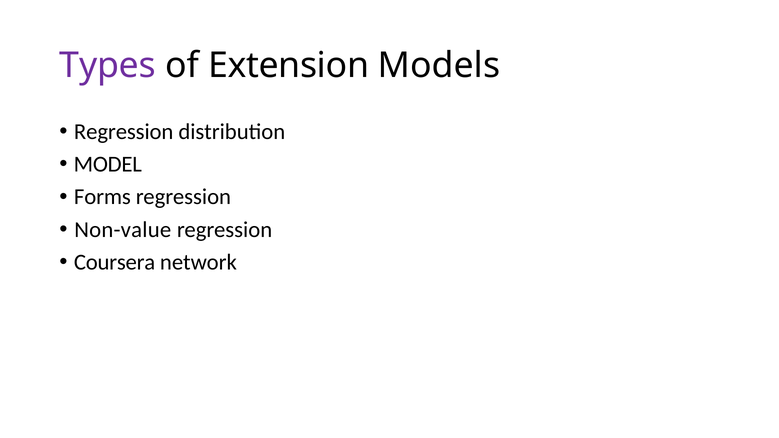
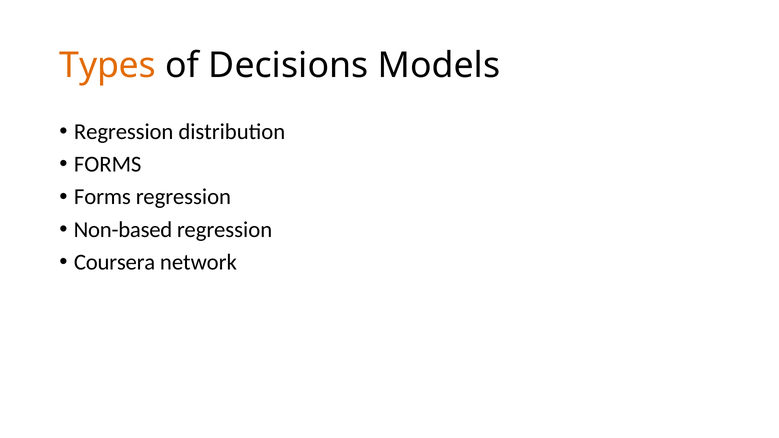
Types colour: purple -> orange (108, 65)
Extension: Extension -> Decisions (288, 65)
MODEL: MODEL -> FORMS (108, 164)
Non-value: Non-value -> Non-based (123, 230)
